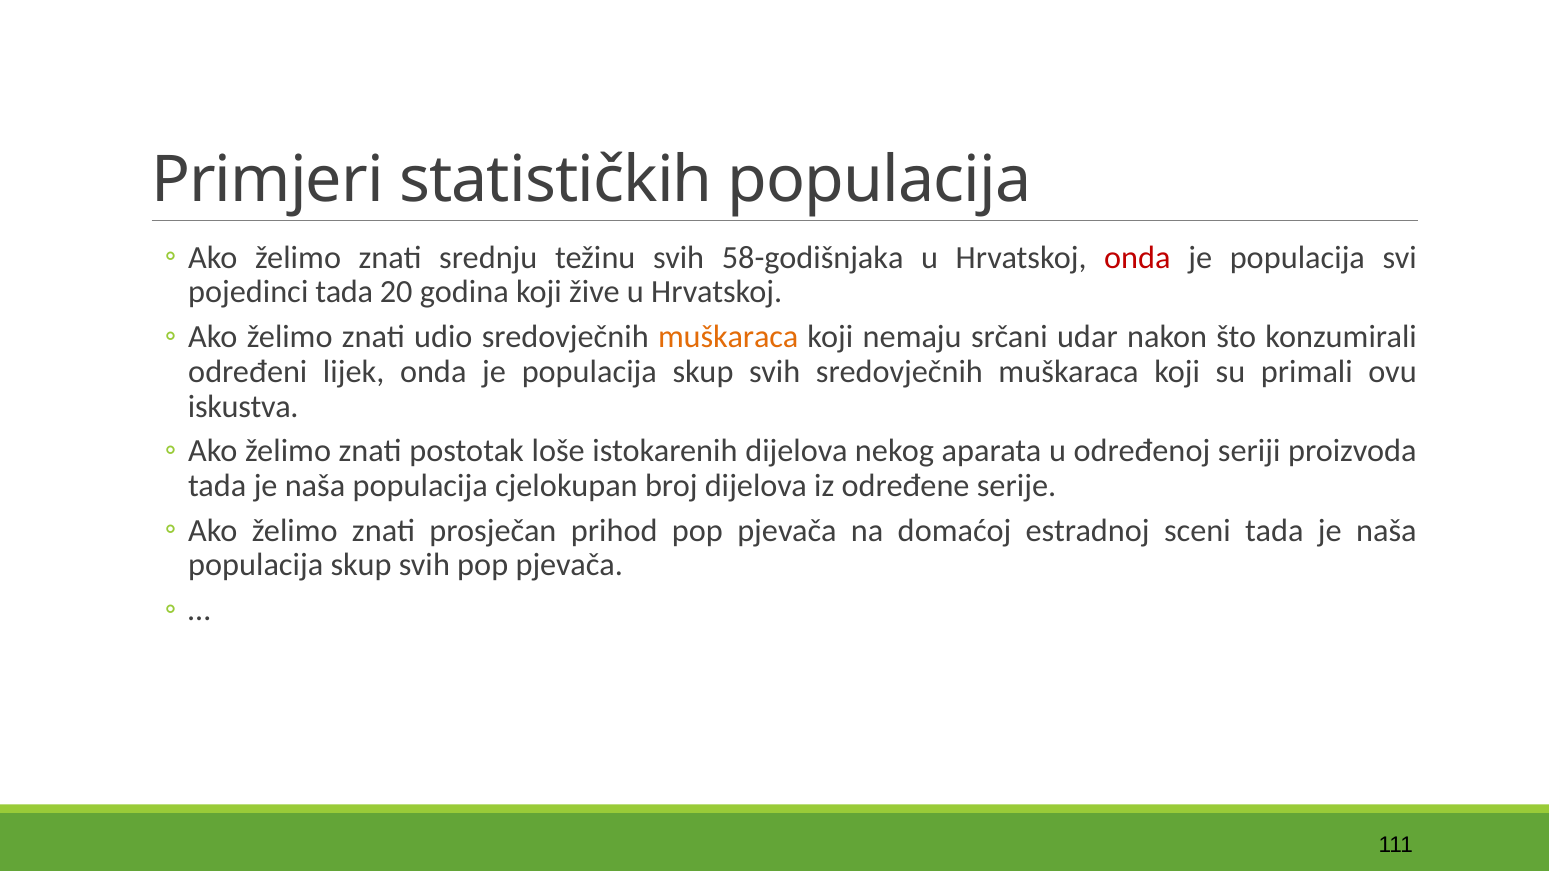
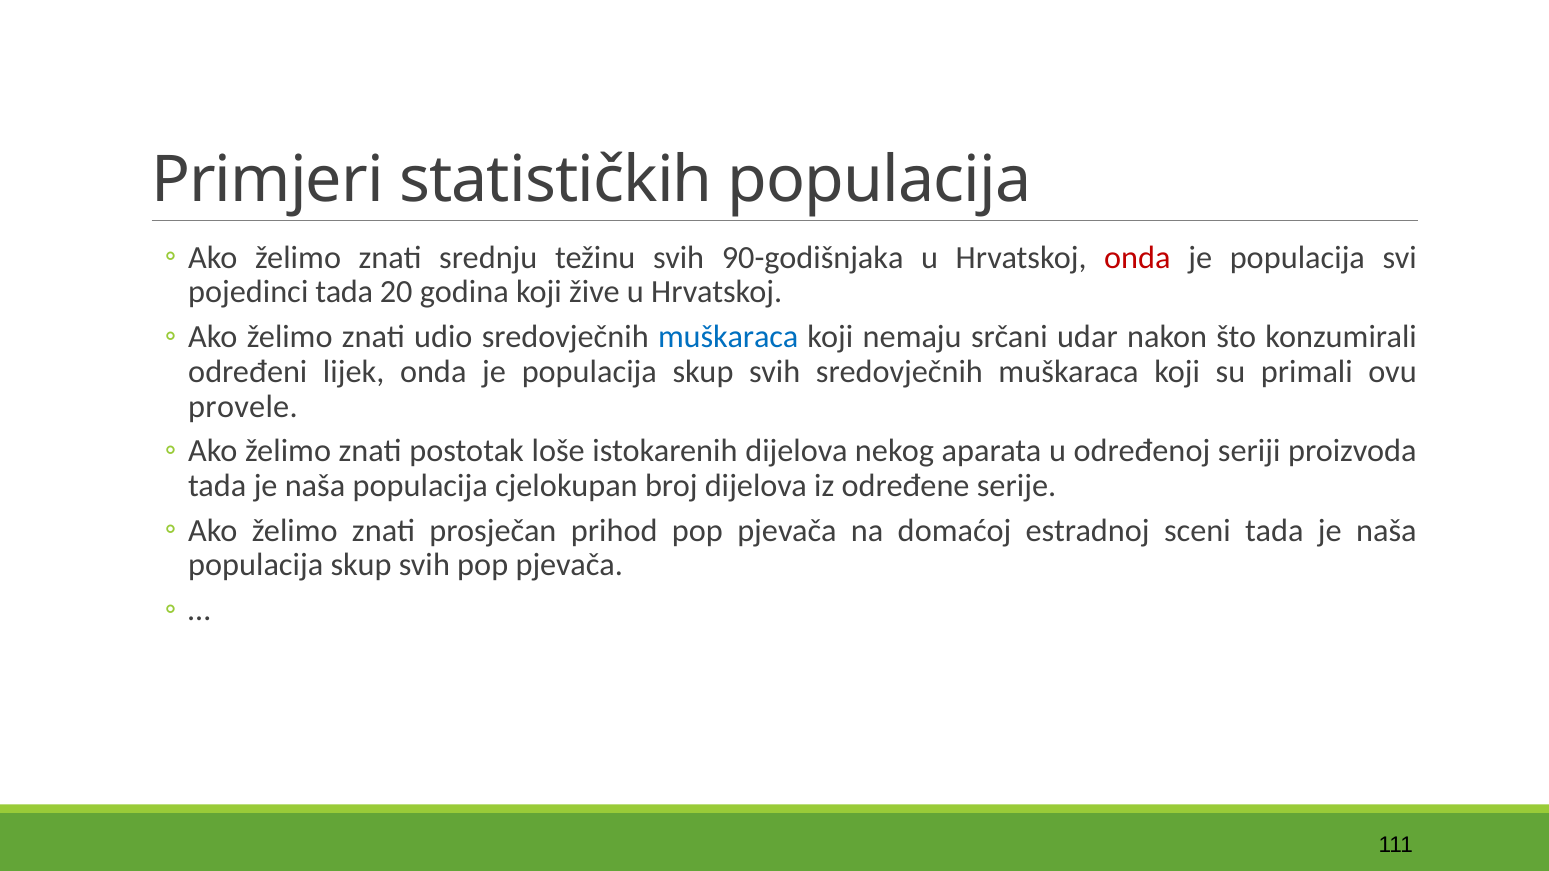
58-godišnjaka: 58-godišnjaka -> 90-godišnjaka (813, 258)
muškaraca colour: orange -> blue (728, 337)
iskustva: iskustva -> provele (243, 407)
